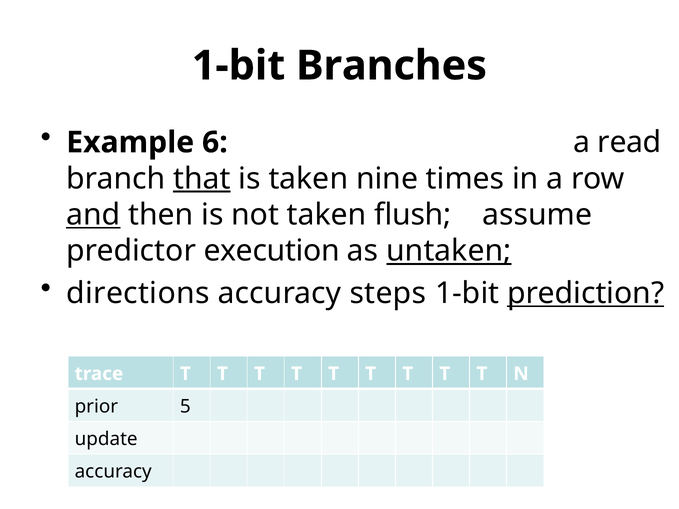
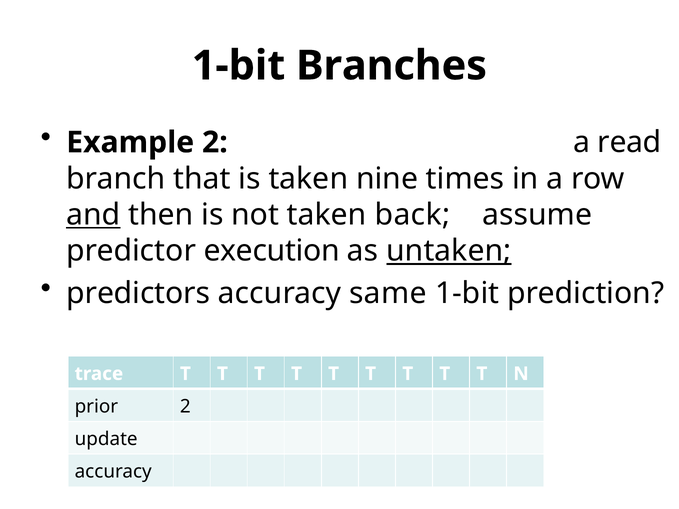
Example 6: 6 -> 2 (215, 142)
that underline: present -> none (202, 179)
flush: flush -> back (413, 215)
directions: directions -> predictors (138, 293)
steps: steps -> same (388, 293)
prediction underline: present -> none (586, 293)
prior 5: 5 -> 2 (185, 407)
